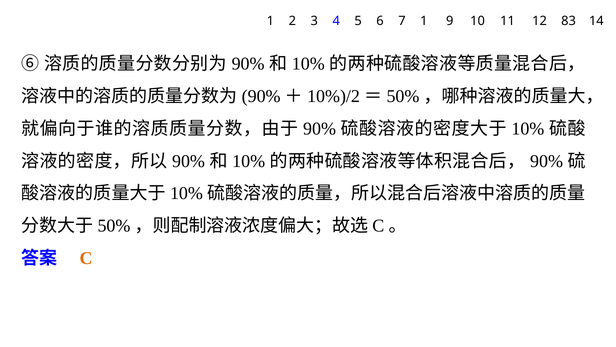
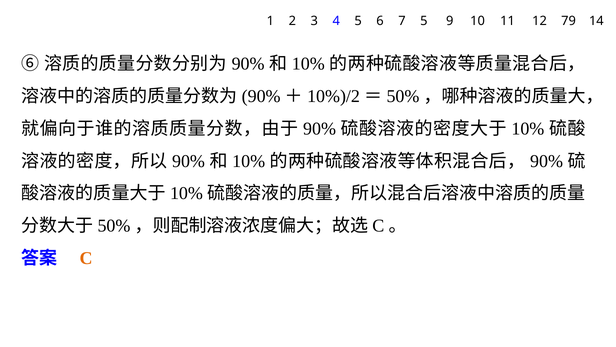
7 1: 1 -> 5 (424, 21)
83: 83 -> 79 (569, 21)
